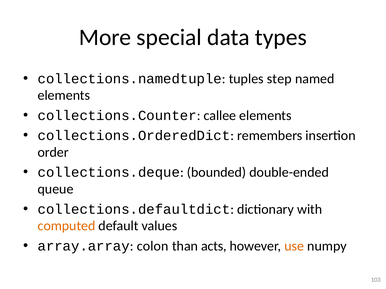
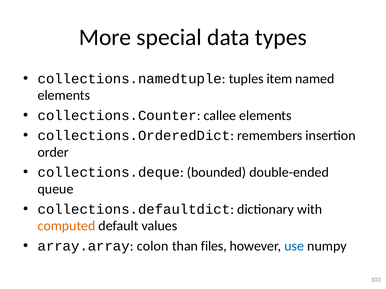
step: step -> item (279, 79)
acts: acts -> files (214, 246)
use colour: orange -> blue (294, 246)
